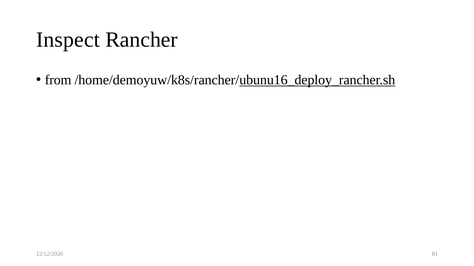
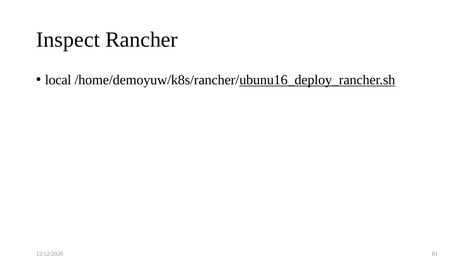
from: from -> local (58, 80)
